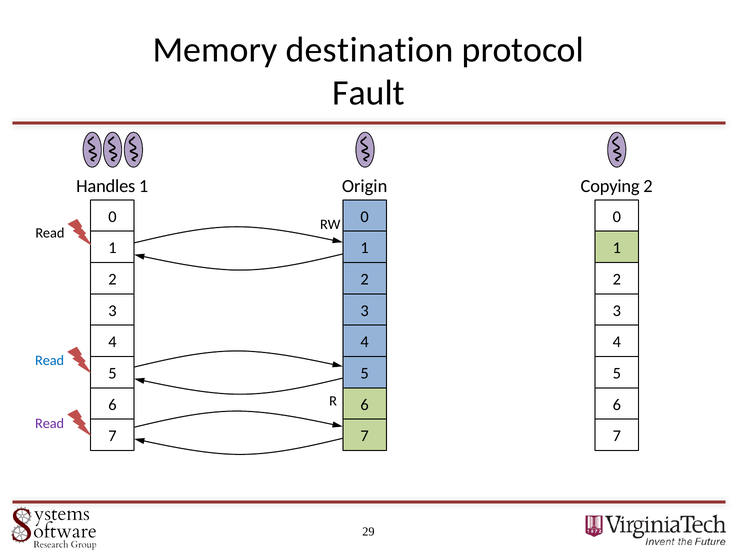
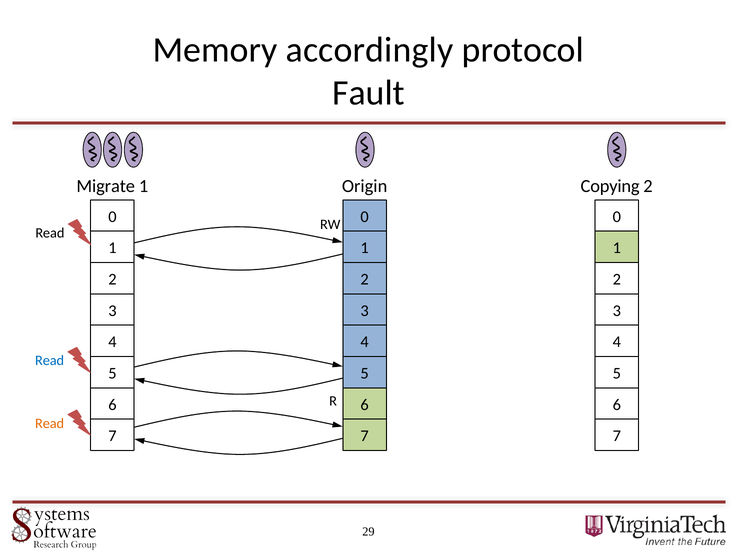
destination: destination -> accordingly (370, 50)
Handles: Handles -> Migrate (106, 186)
Read colour: purple -> orange (50, 423)
